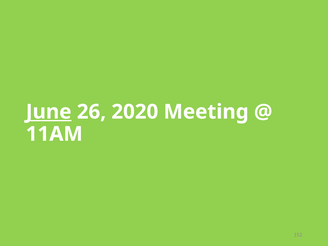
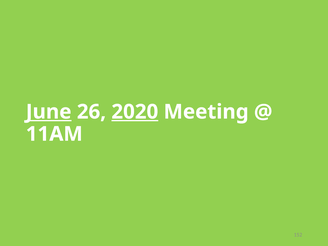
2020 underline: none -> present (135, 112)
